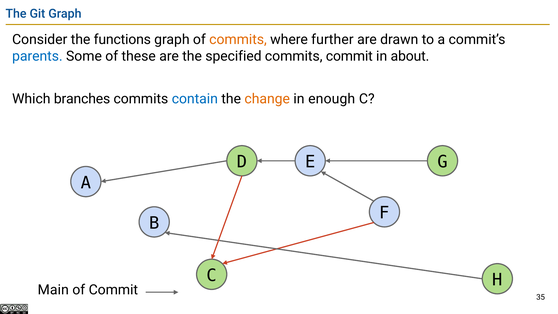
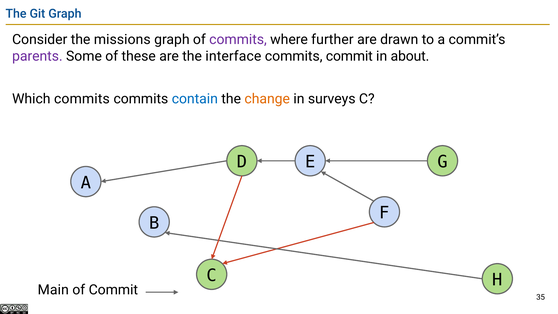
functions: functions -> missions (122, 39)
commits colour: orange -> purple (238, 39)
parents colour: blue -> purple (37, 56)
specified: specified -> interface (233, 56)
Which branches: branches -> commits (82, 99)
enough: enough -> surveys (332, 99)
